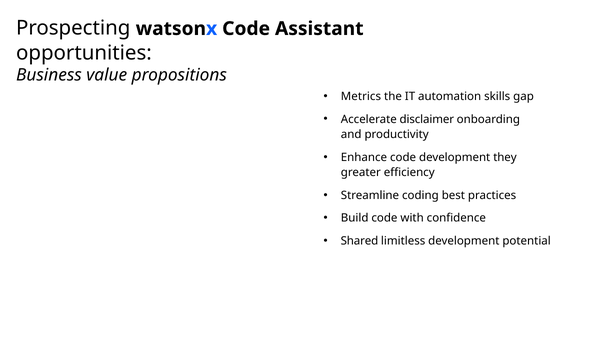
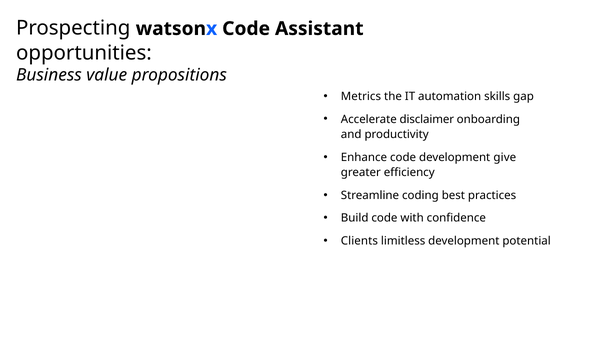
they: they -> give (505, 157)
Shared: Shared -> Clients (359, 241)
